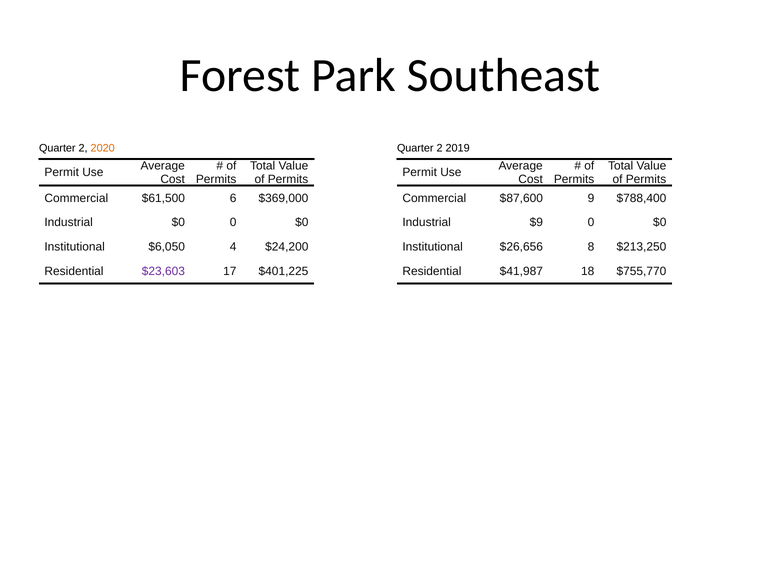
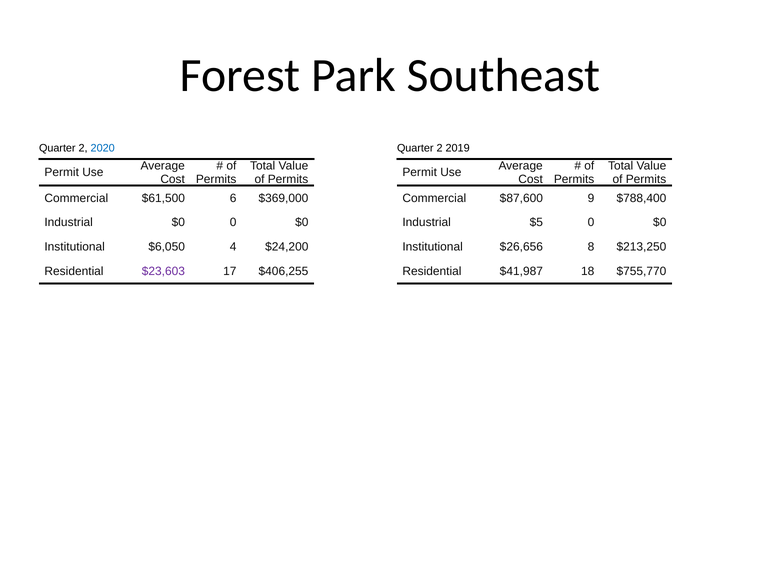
2020 colour: orange -> blue (103, 148)
$9: $9 -> $5 (536, 222)
$401,225: $401,225 -> $406,255 (283, 271)
